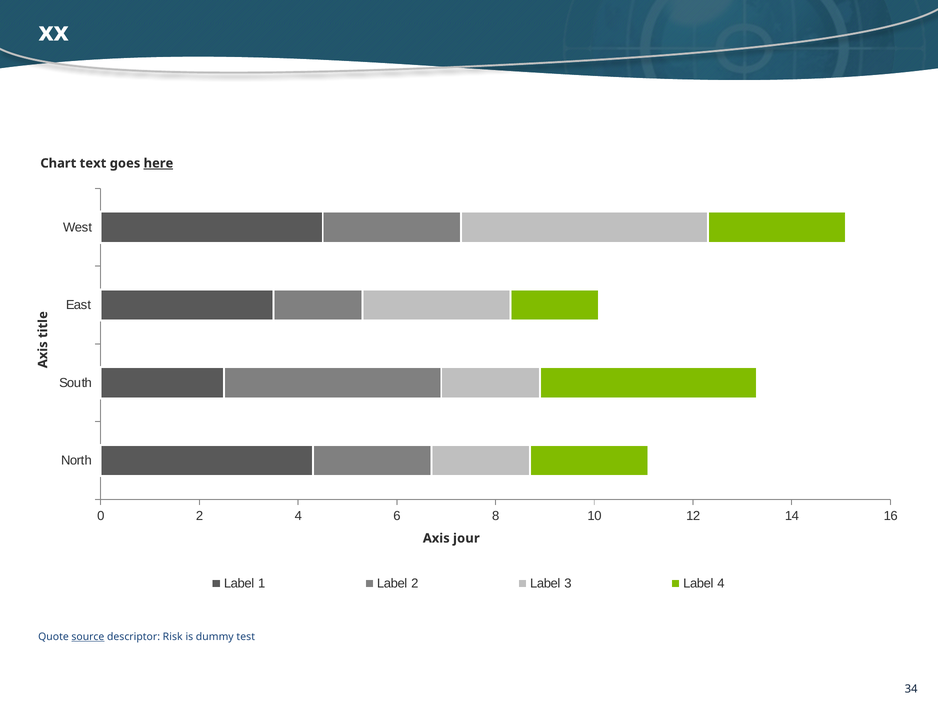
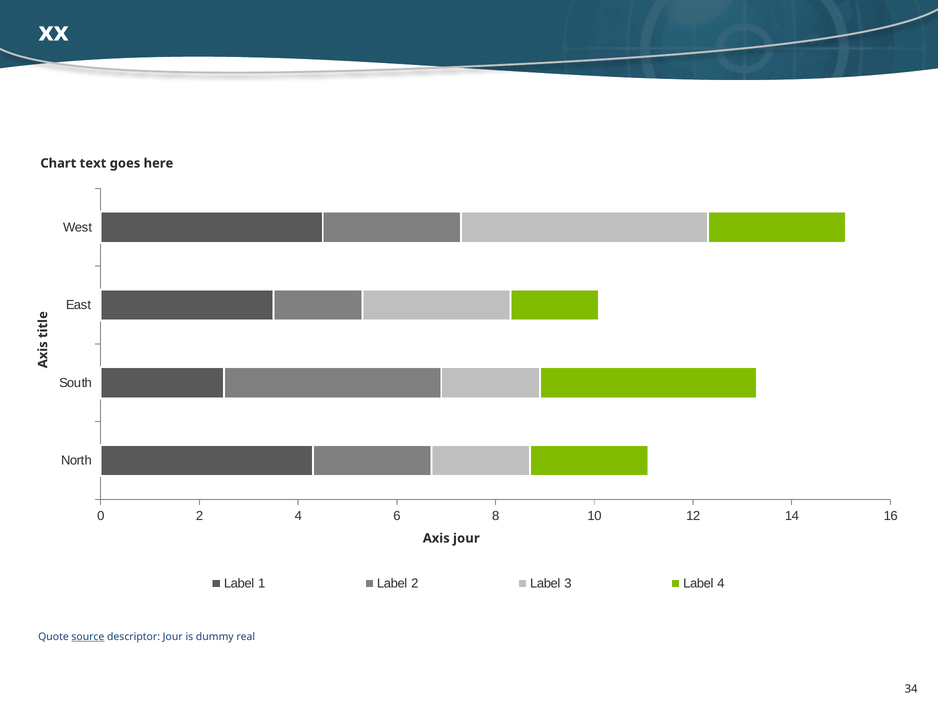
here underline: present -> none (158, 163)
descriptor Risk: Risk -> Jour (173, 637)
test: test -> real (246, 637)
